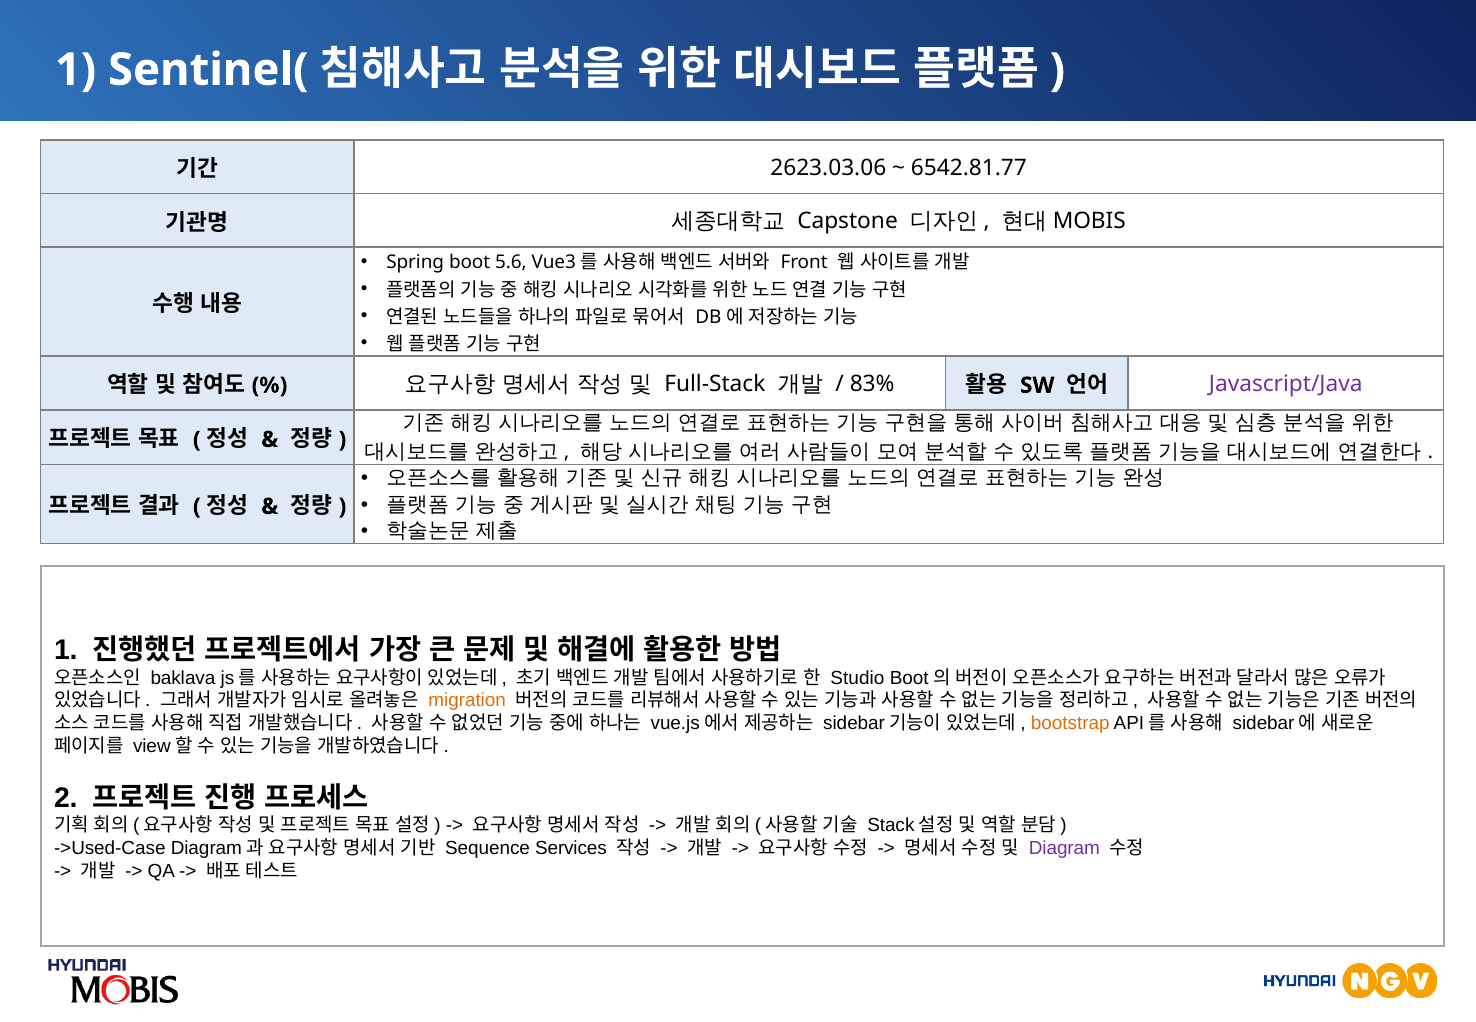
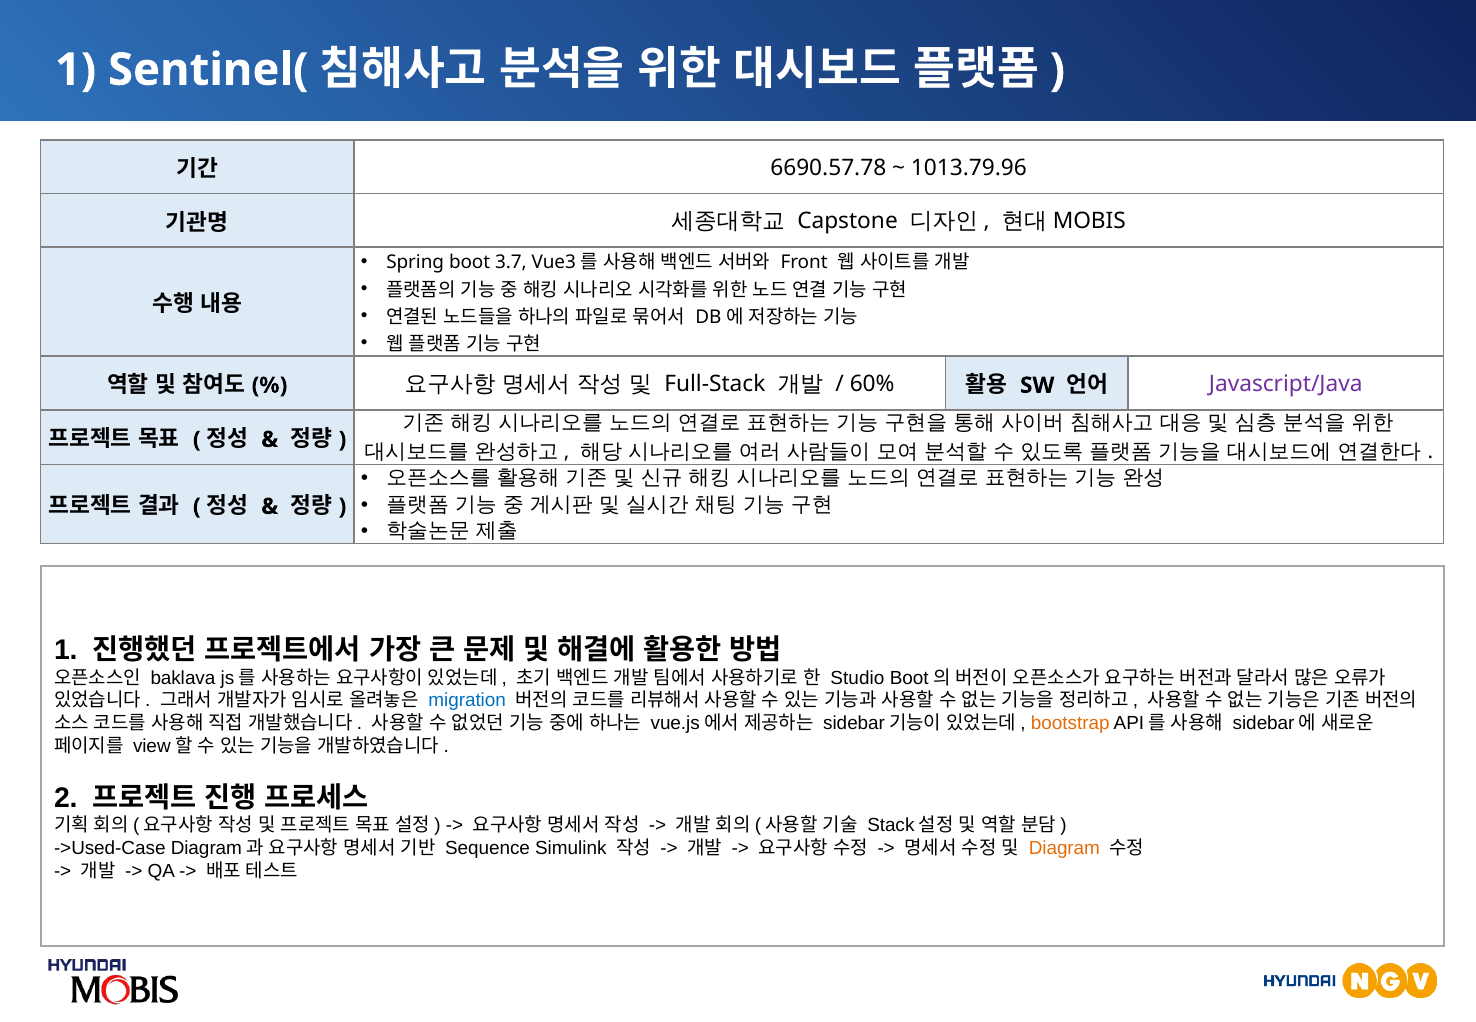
2623.03.06: 2623.03.06 -> 6690.57.78 (828, 168)
6542.81.77: 6542.81.77 -> 1013.79.96 (969, 168)
5.6: 5.6 -> 3.7 (511, 263)
83%: 83% -> 60% (872, 384)
migration colour: orange -> blue (467, 700)
Services: Services -> Simulink (571, 848)
Diagram colour: purple -> orange (1064, 848)
